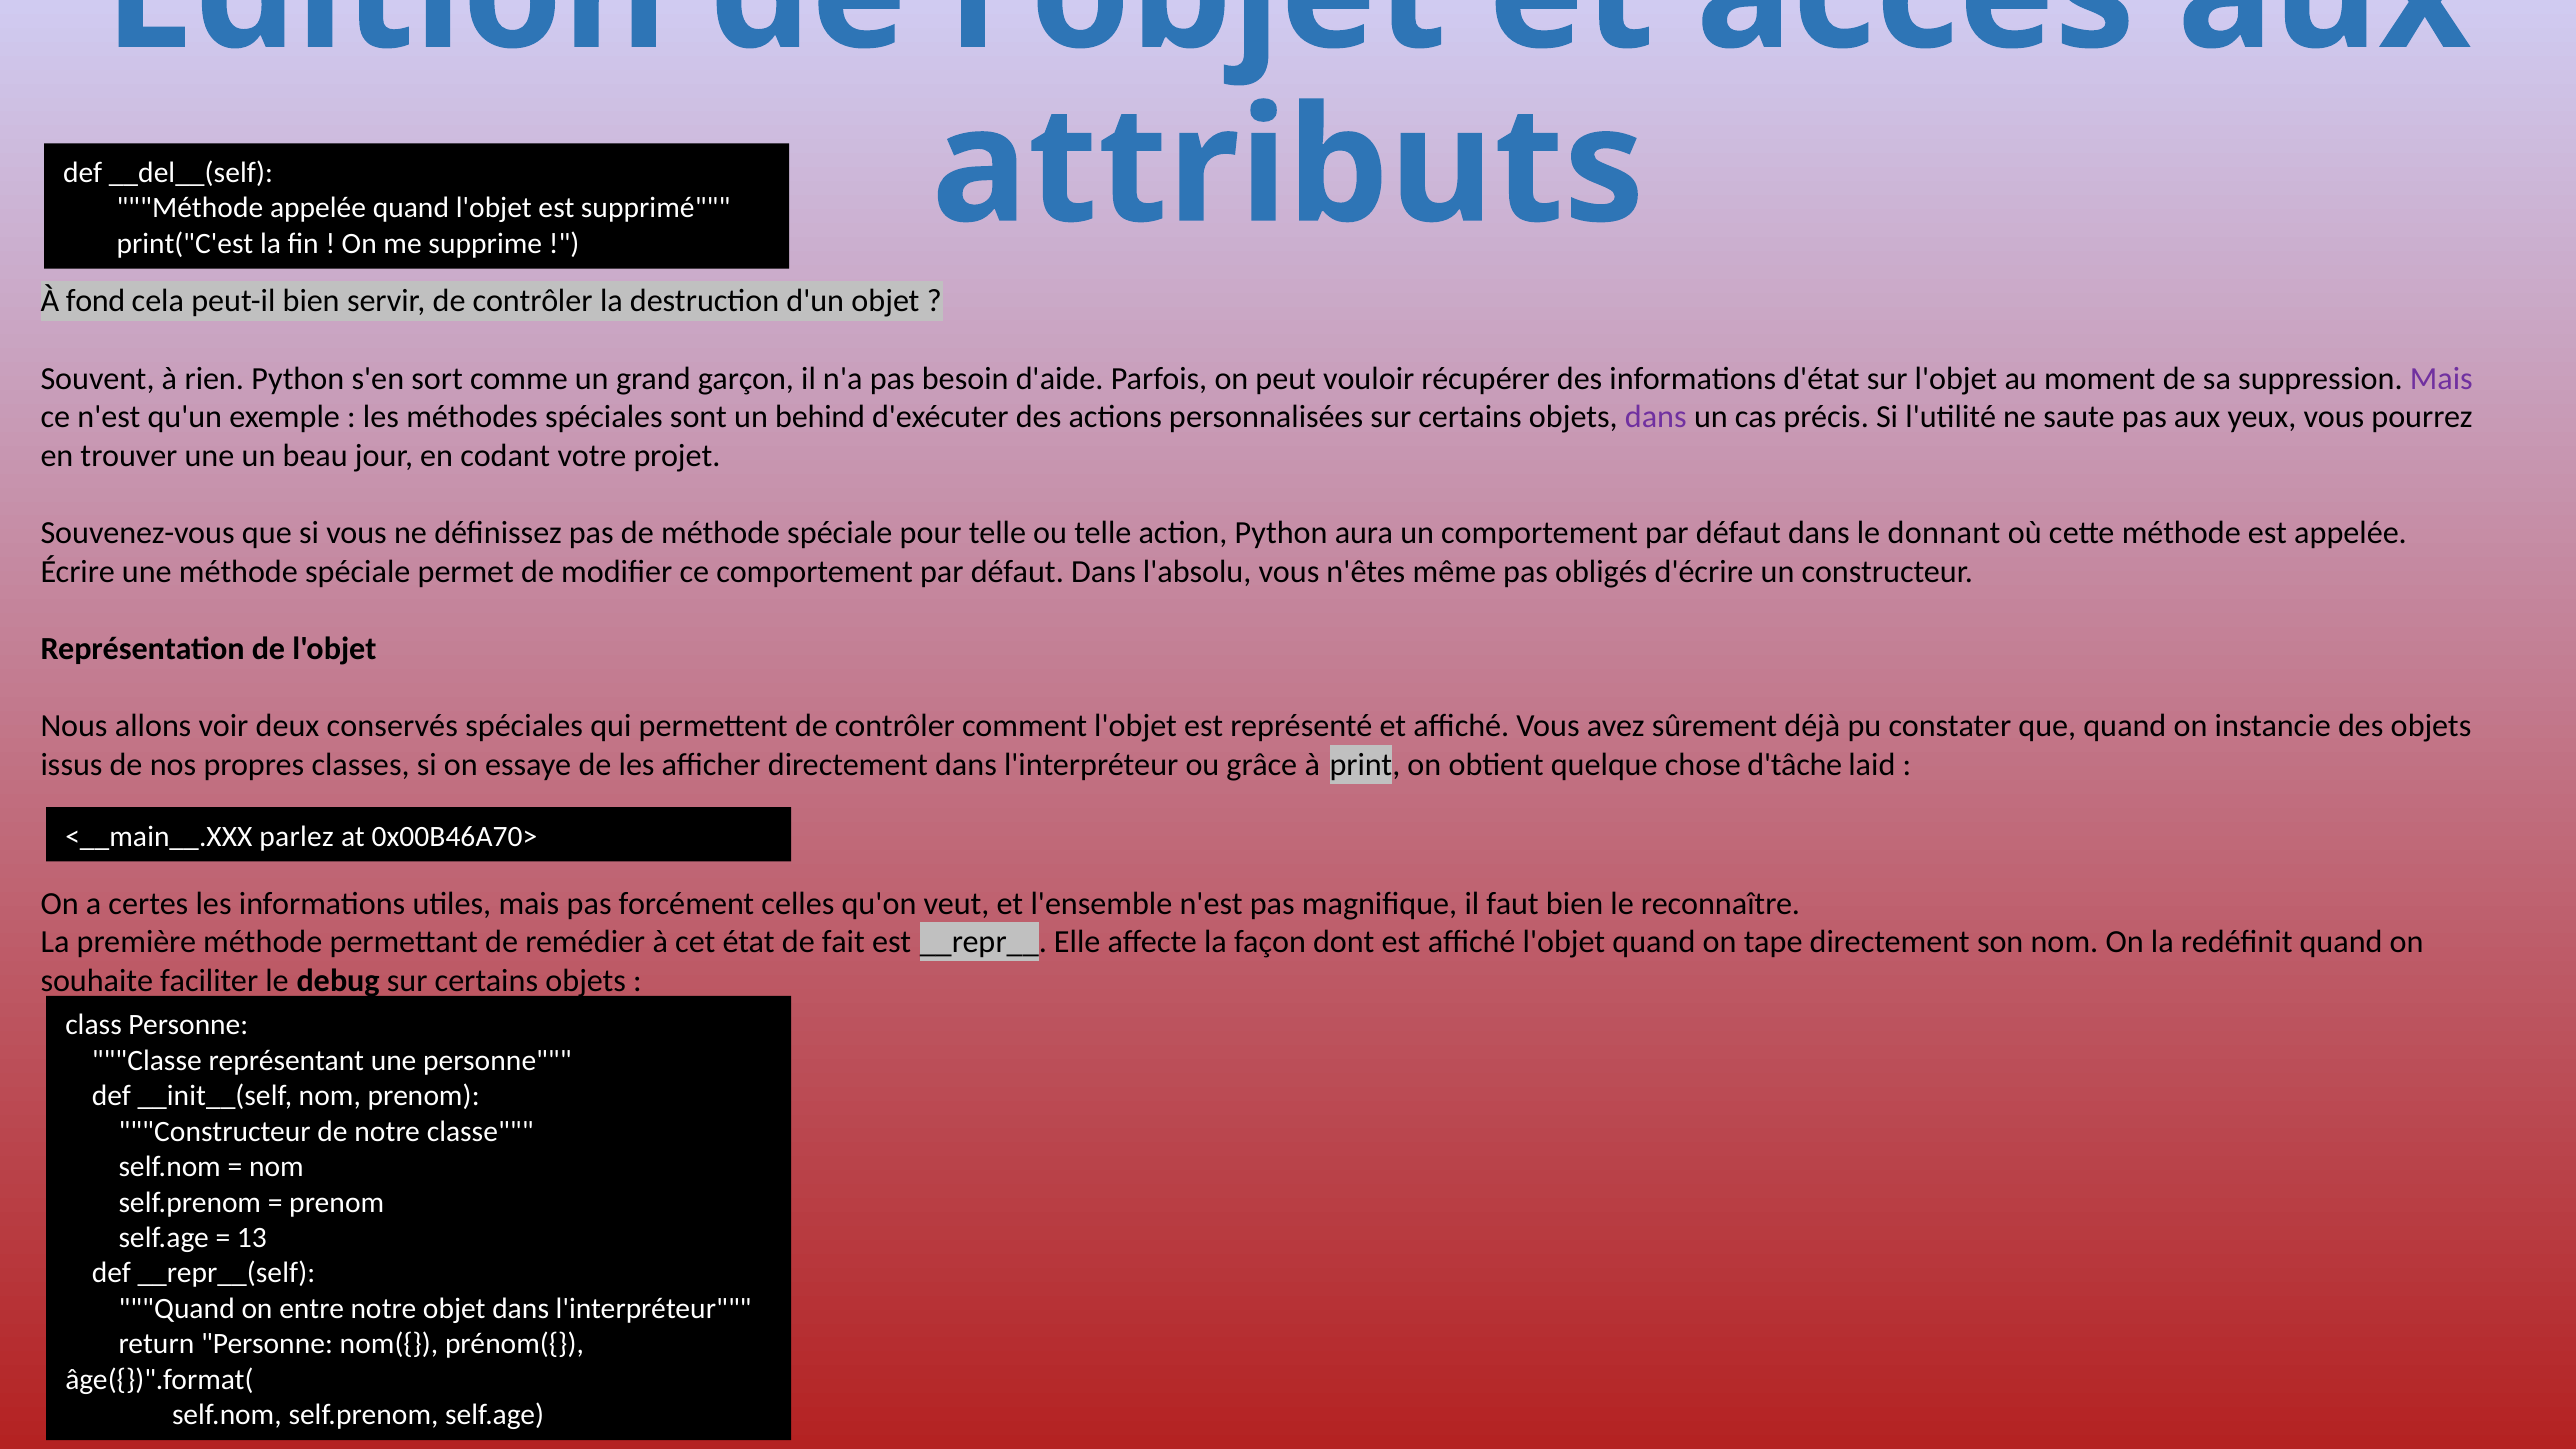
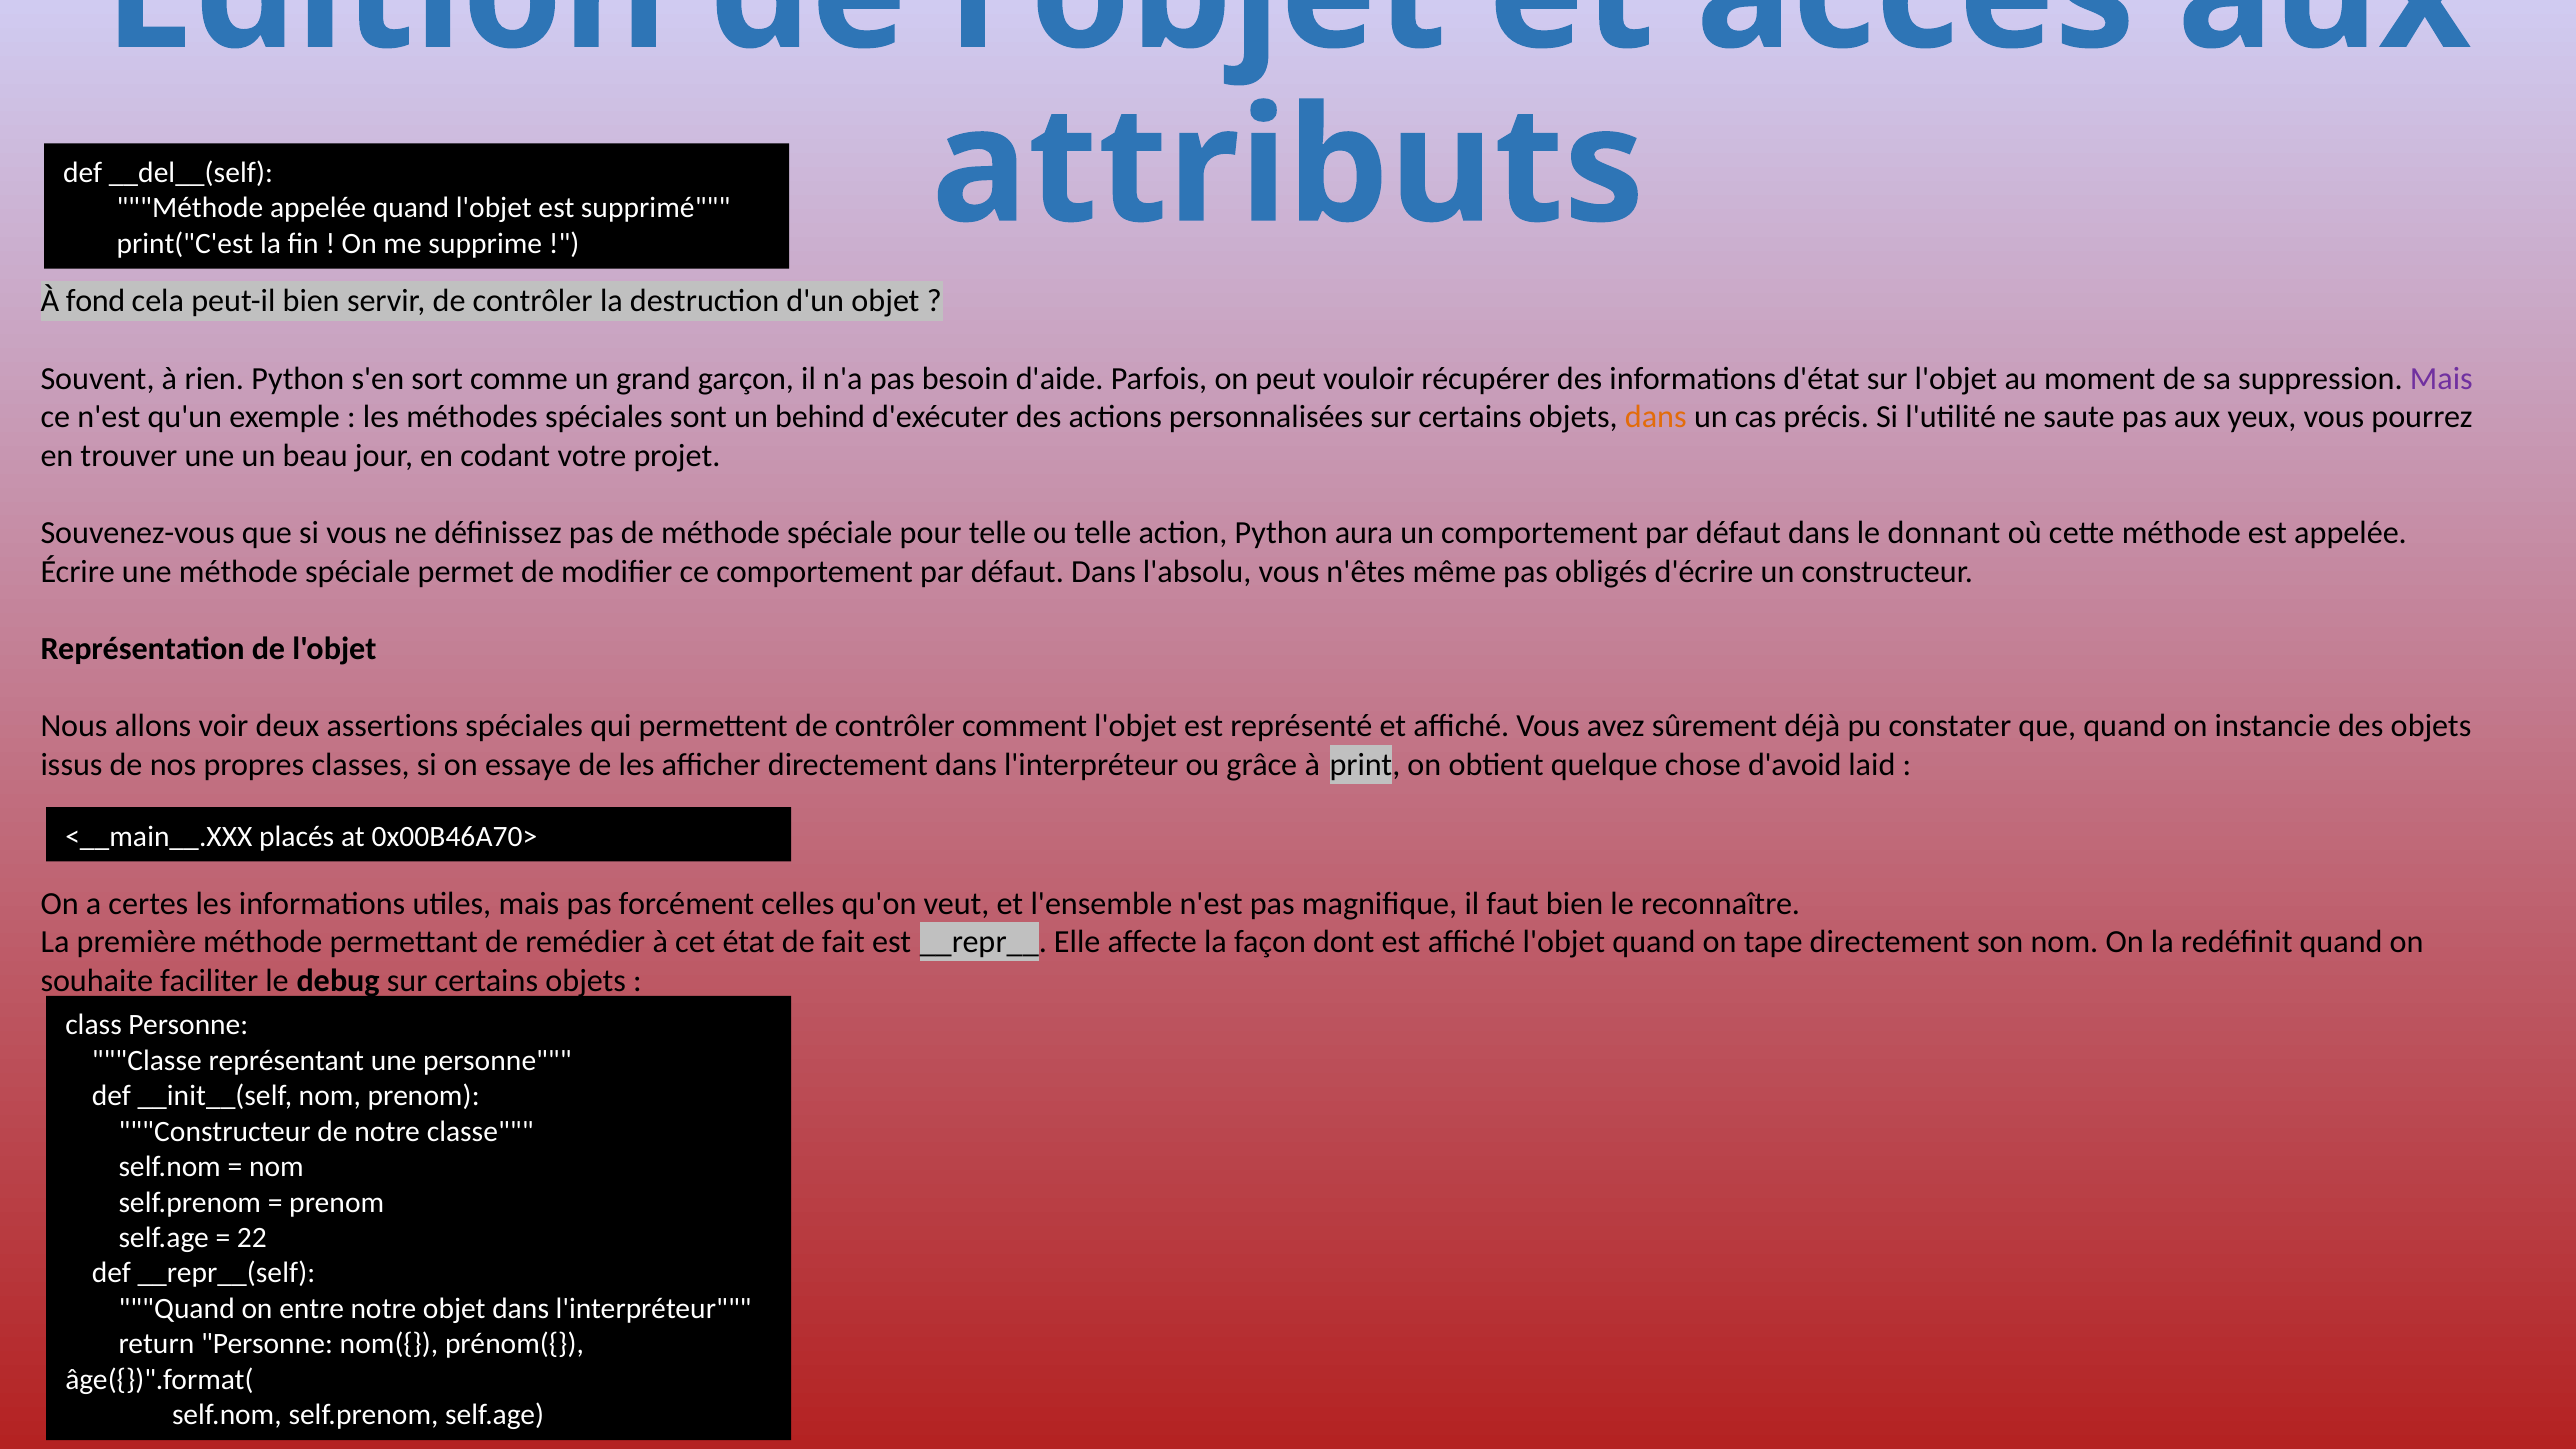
dans colour: purple -> orange (1656, 417)
conservés: conservés -> assertions (392, 726)
d'tâche: d'tâche -> d'avoid (1795, 765)
parlez: parlez -> placés (297, 836)
13: 13 -> 22 (252, 1238)
